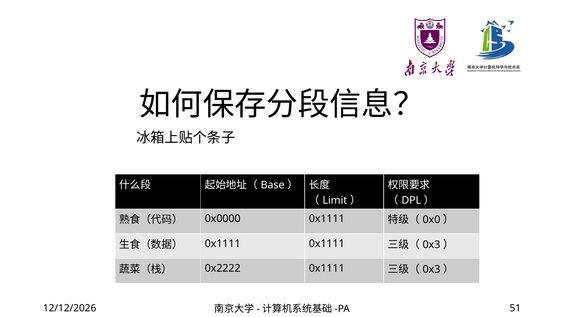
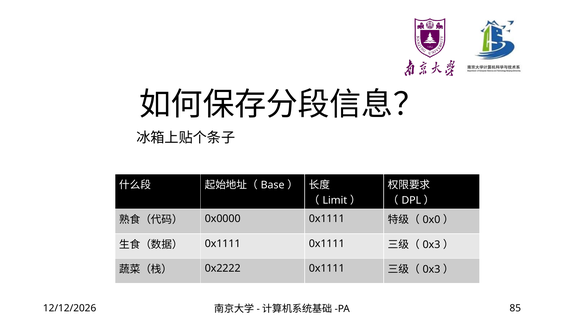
51: 51 -> 85 (515, 308)
